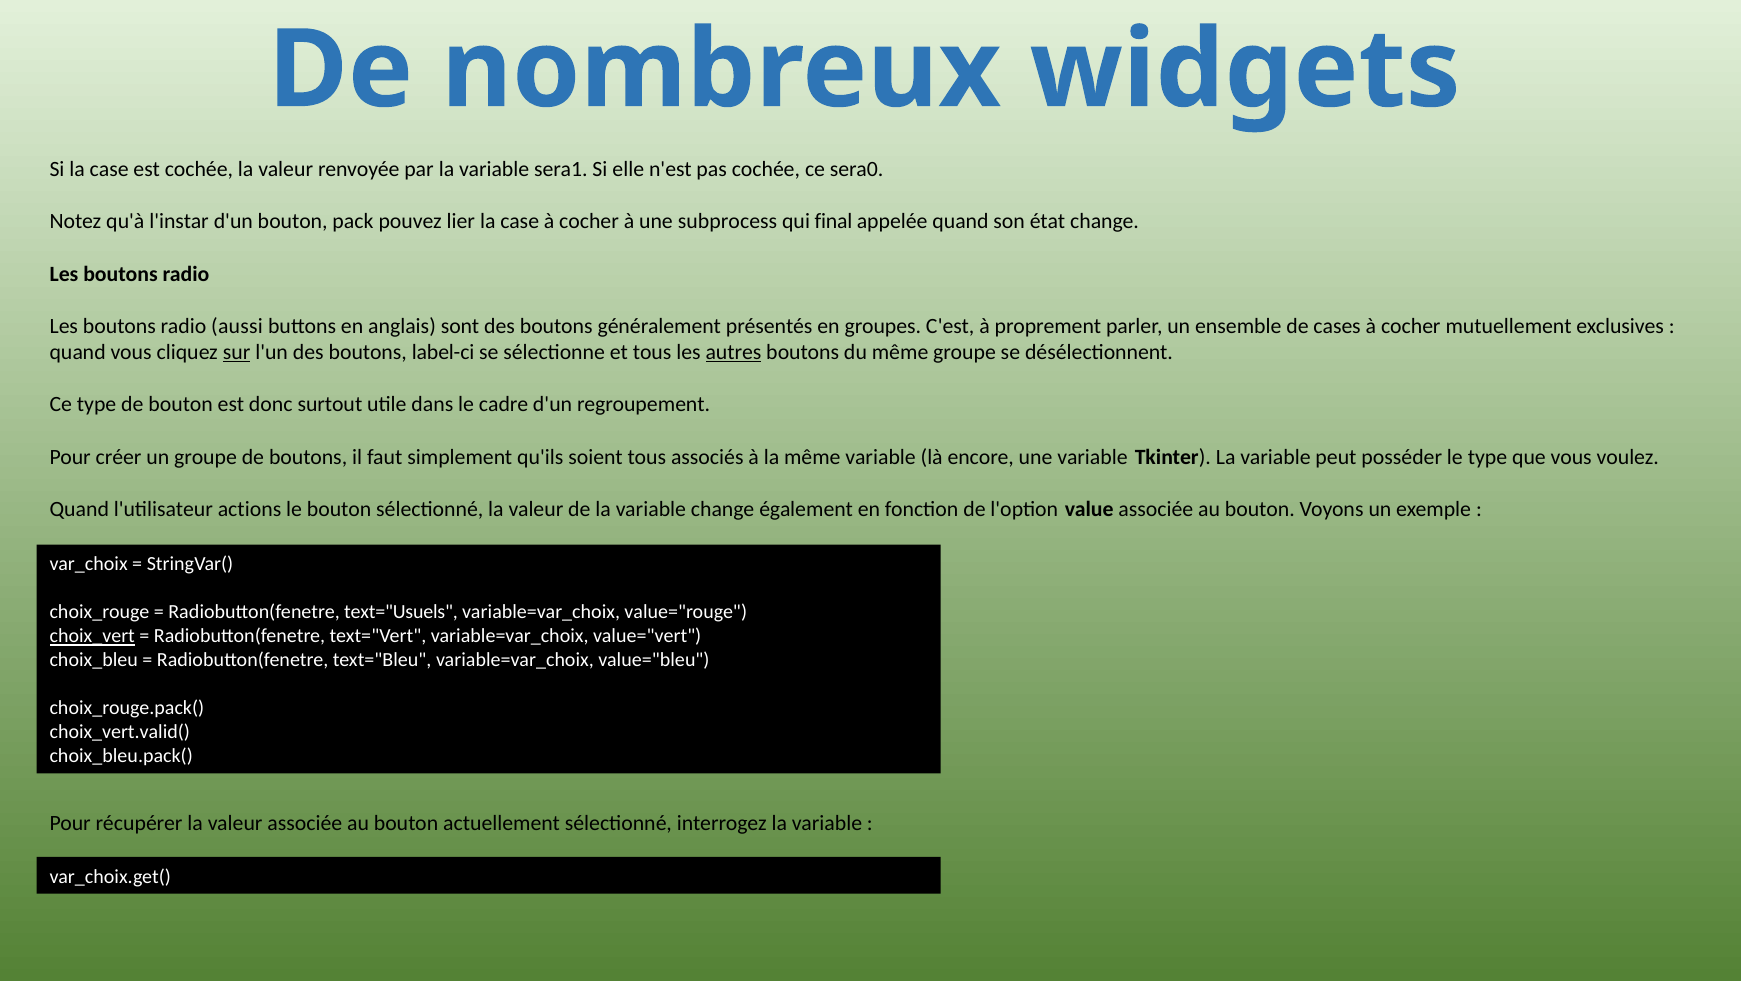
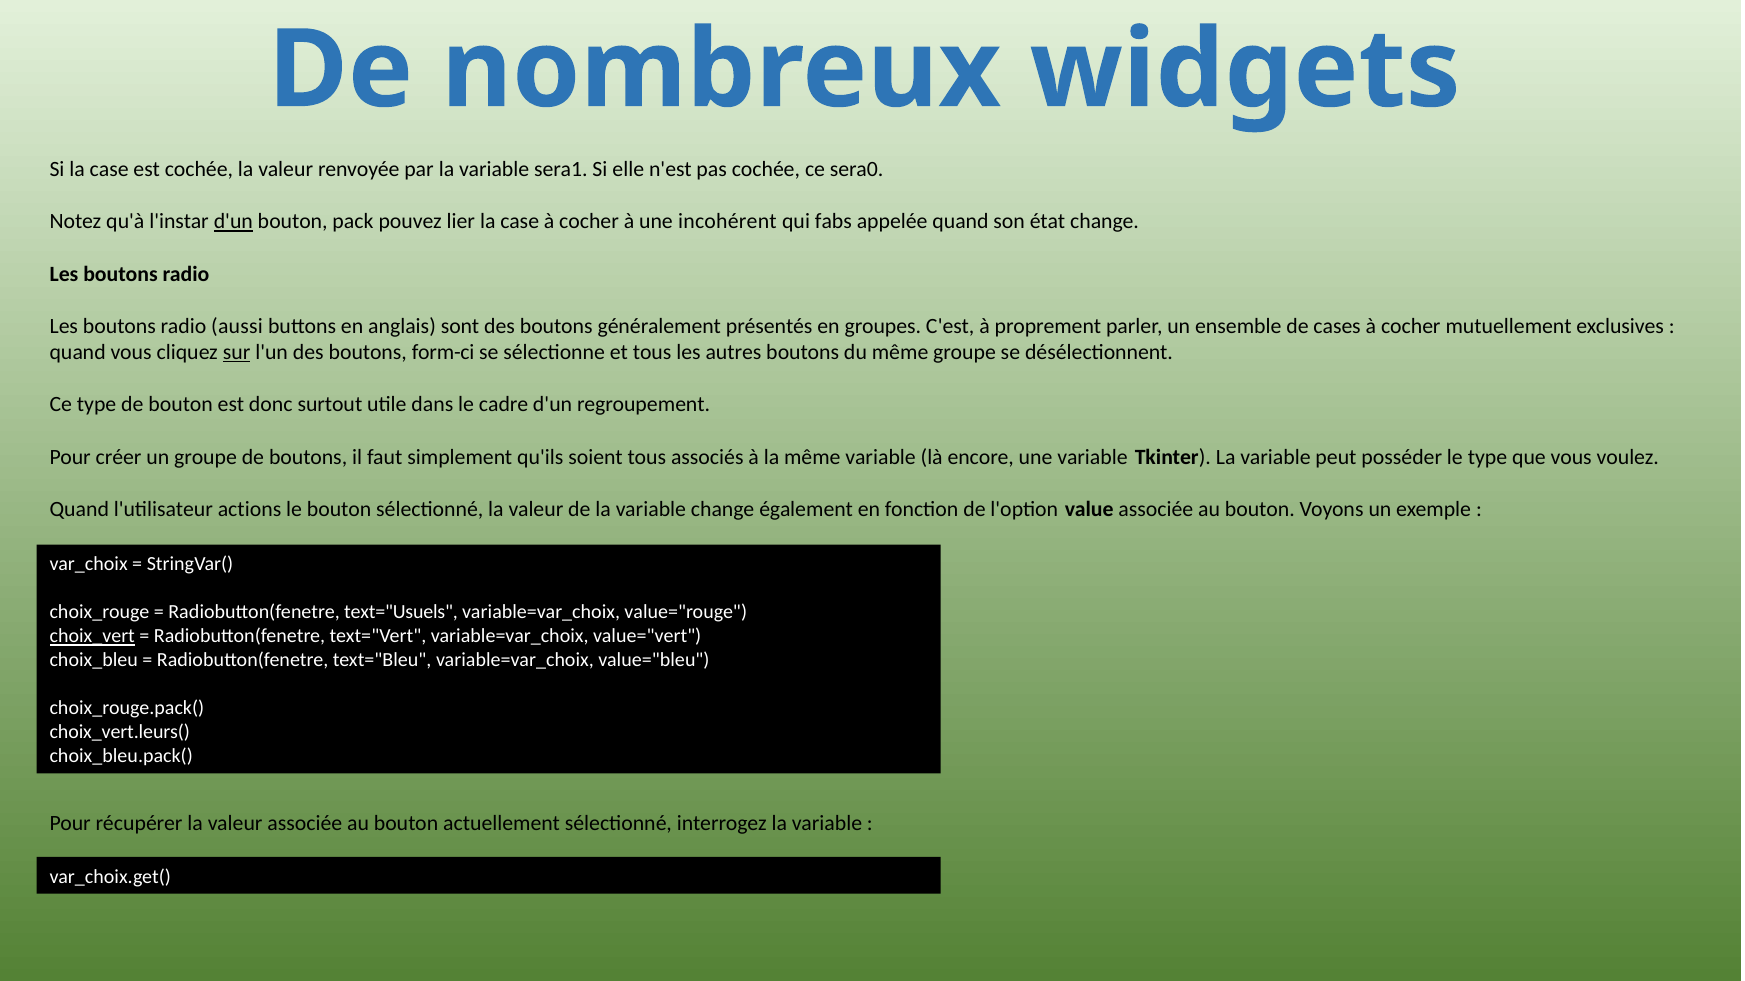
d'un underline: none -> present (233, 222)
subprocess: subprocess -> incohérent (727, 222)
final: final -> fabs (833, 222)
label-ci: label-ci -> form-ci (443, 353)
autres underline: present -> none (733, 353)
choix_vert.valid(: choix_vert.valid( -> choix_vert.leurs( (120, 733)
